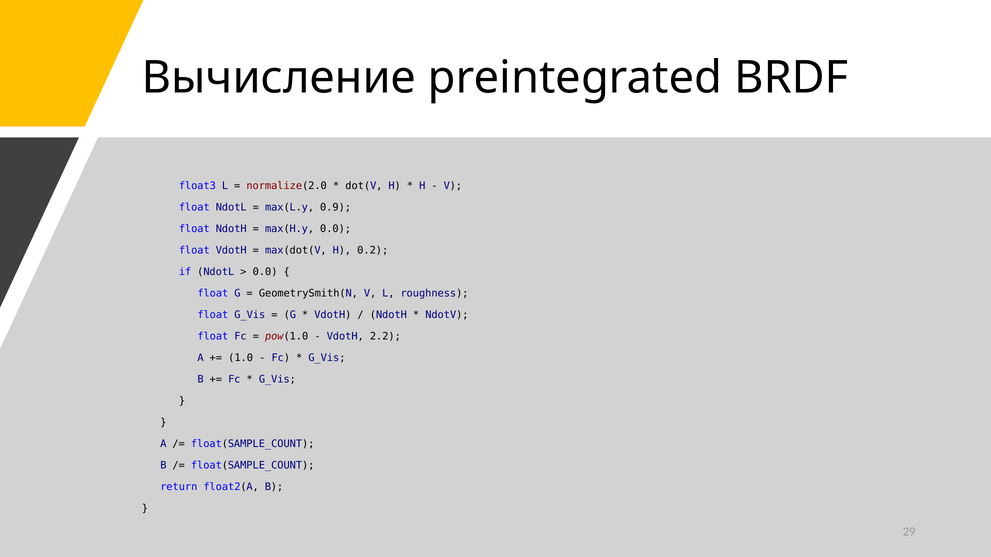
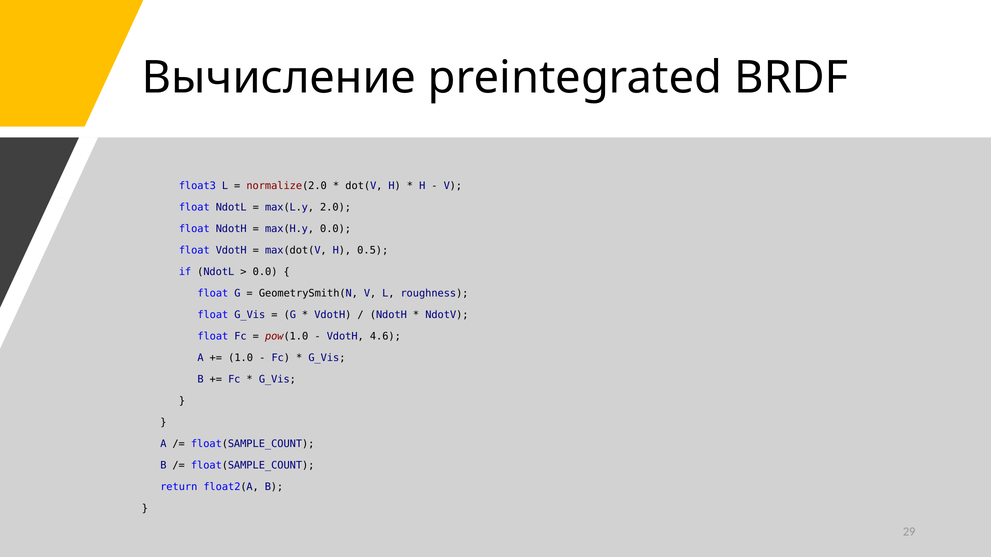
0.9: 0.9 -> 2.0 (336, 208)
0.2: 0.2 -> 0.5 (373, 251)
2.2: 2.2 -> 4.6 (385, 337)
